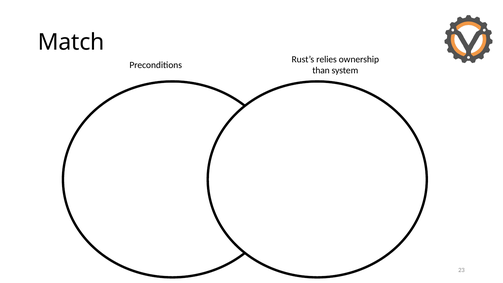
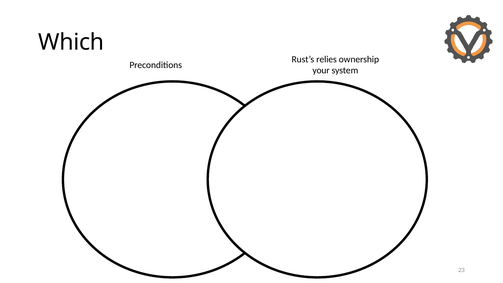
Match: Match -> Which (71, 42)
than: than -> your (321, 71)
